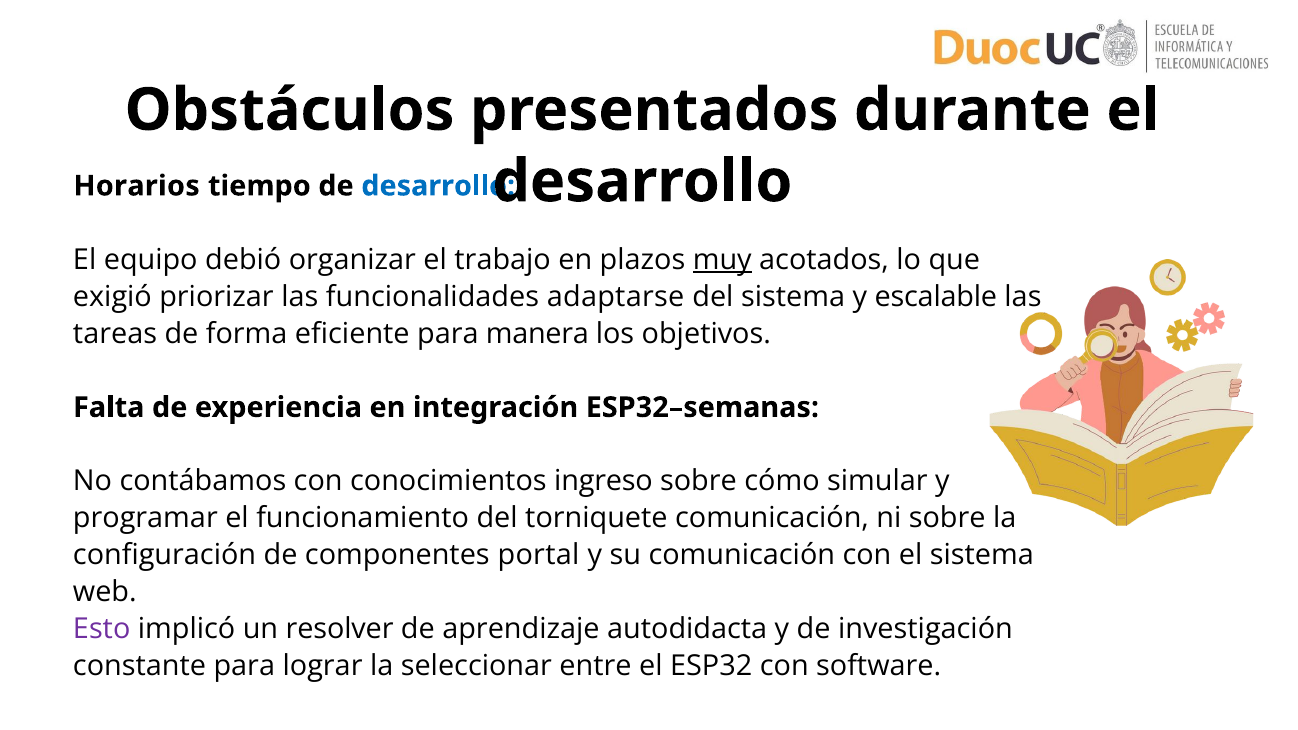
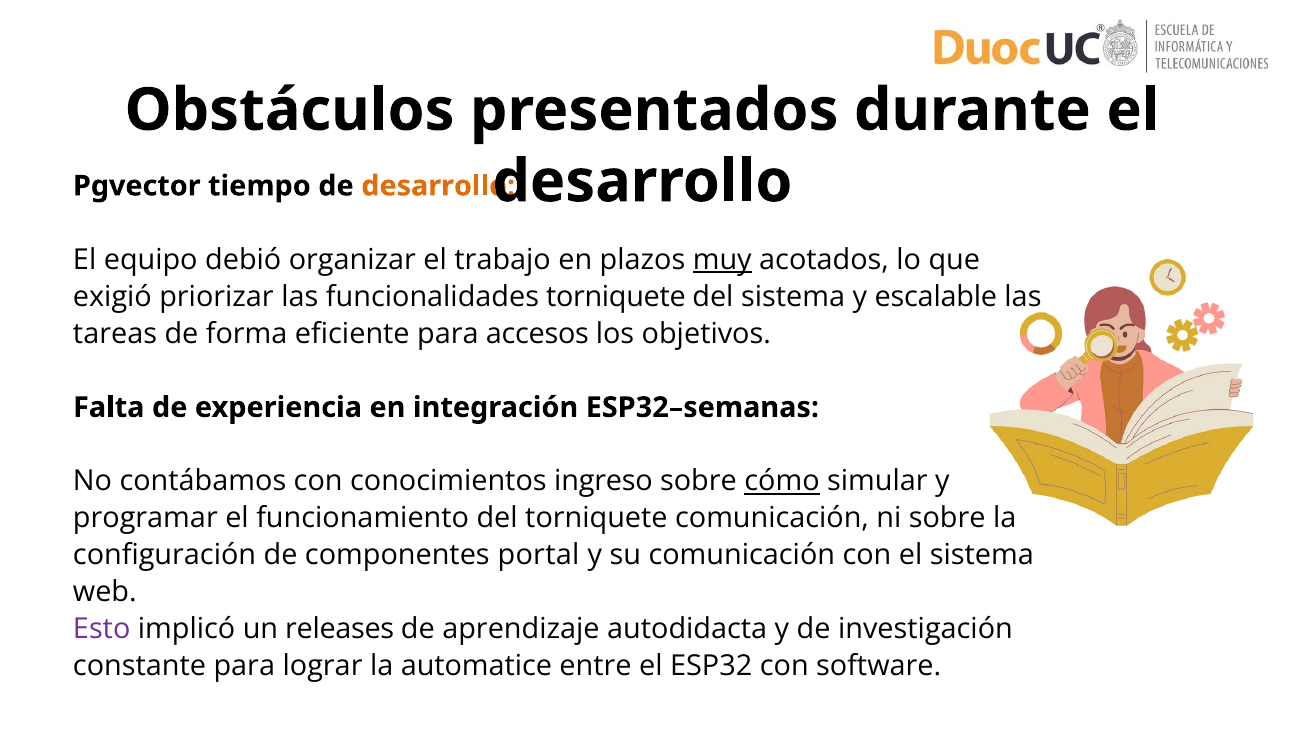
Horarios: Horarios -> Pgvector (137, 186)
desarrollo colour: blue -> orange (438, 186)
funcionalidades adaptarse: adaptarse -> torniquete (616, 297)
manera: manera -> accesos (537, 334)
cómo underline: none -> present (782, 481)
resolver: resolver -> releases (340, 629)
seleccionar: seleccionar -> automatice (476, 666)
